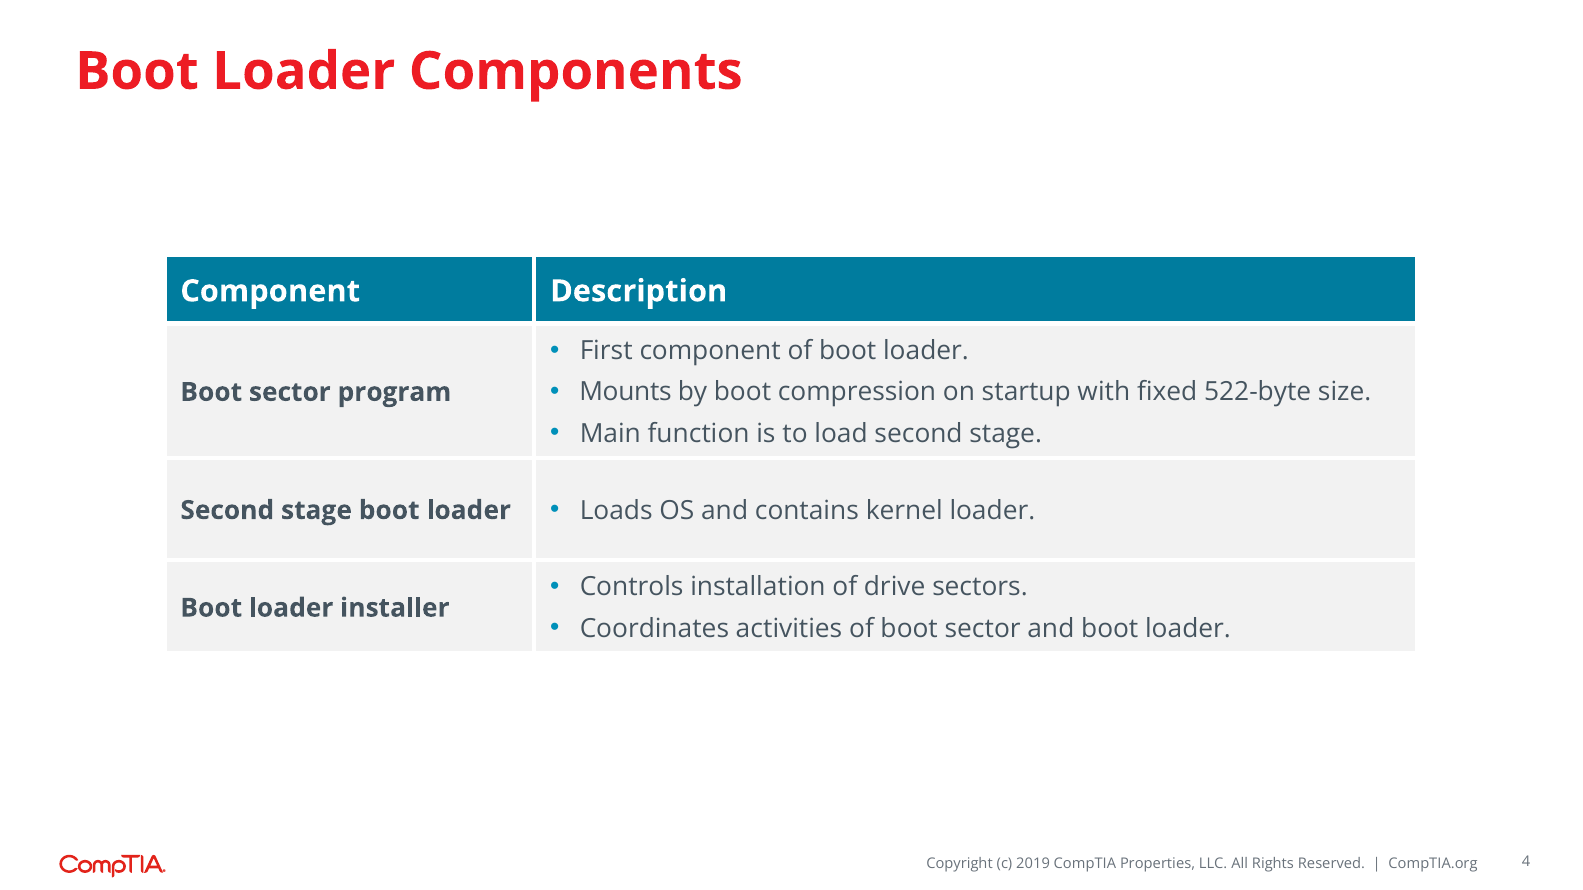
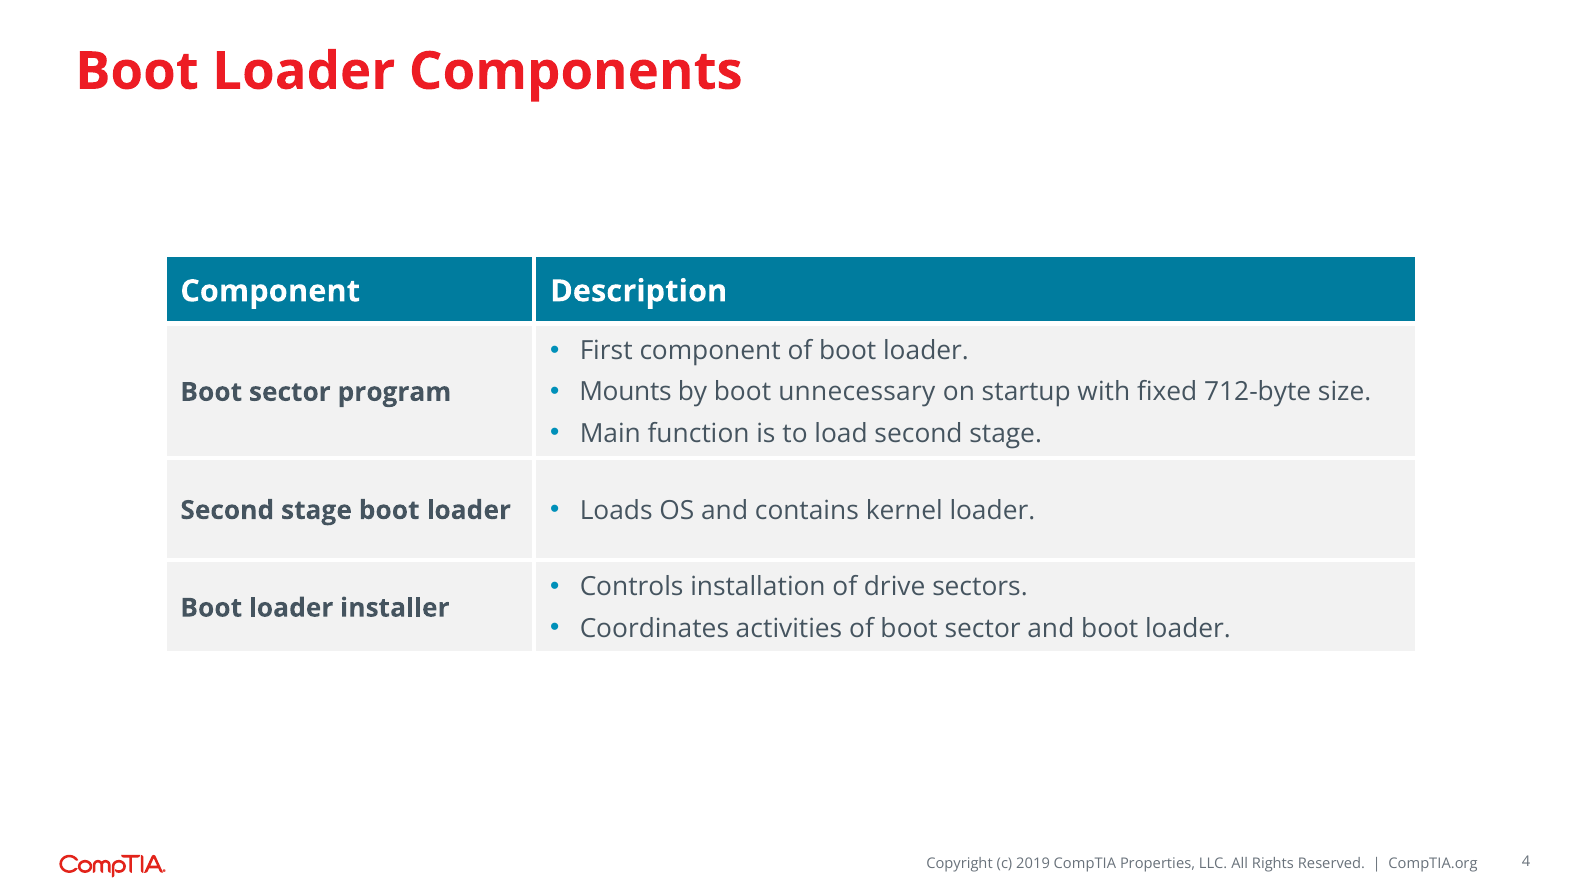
compression: compression -> unnecessary (857, 392)
522-byte: 522-byte -> 712-byte (1258, 392)
